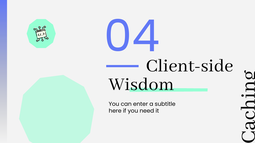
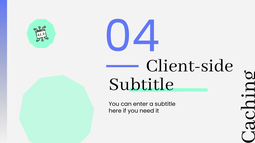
Wisdom: Wisdom -> Subtitle (141, 84)
